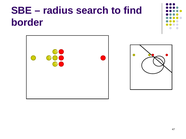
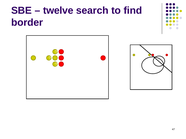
radius: radius -> twelve (58, 10)
